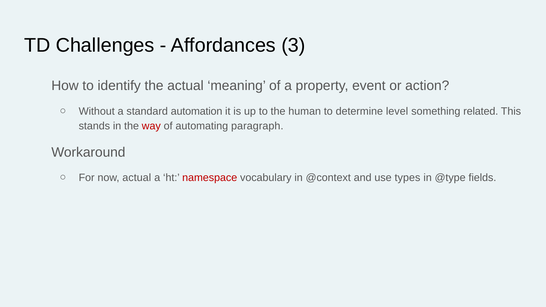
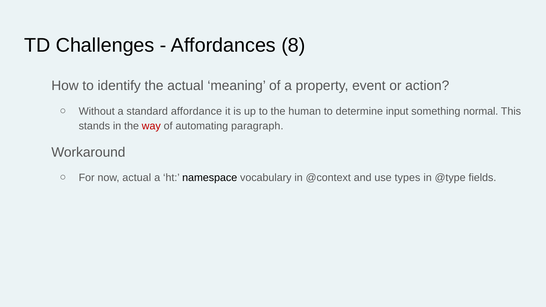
3: 3 -> 8 (293, 45)
automation: automation -> affordance (196, 111)
level: level -> input (397, 111)
related: related -> normal (481, 111)
namespace colour: red -> black (210, 178)
